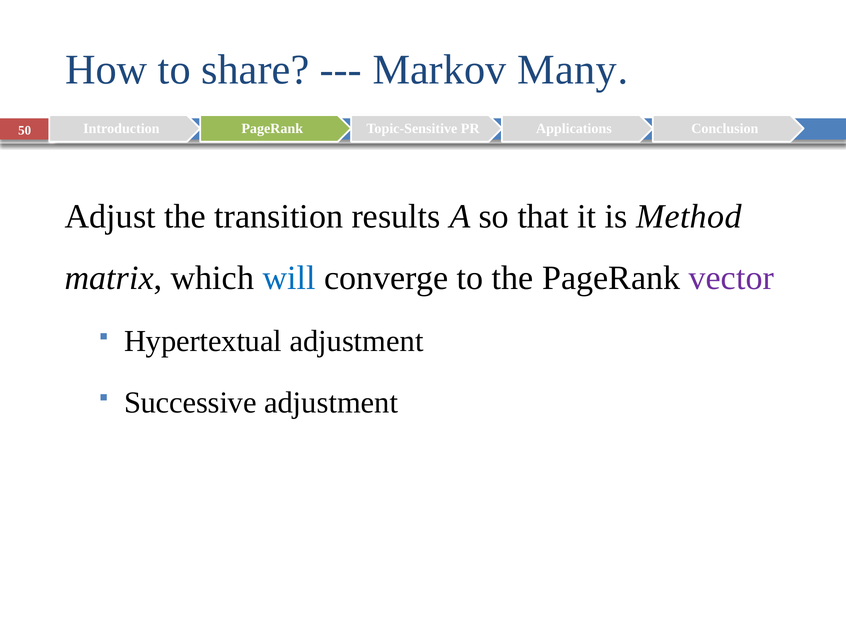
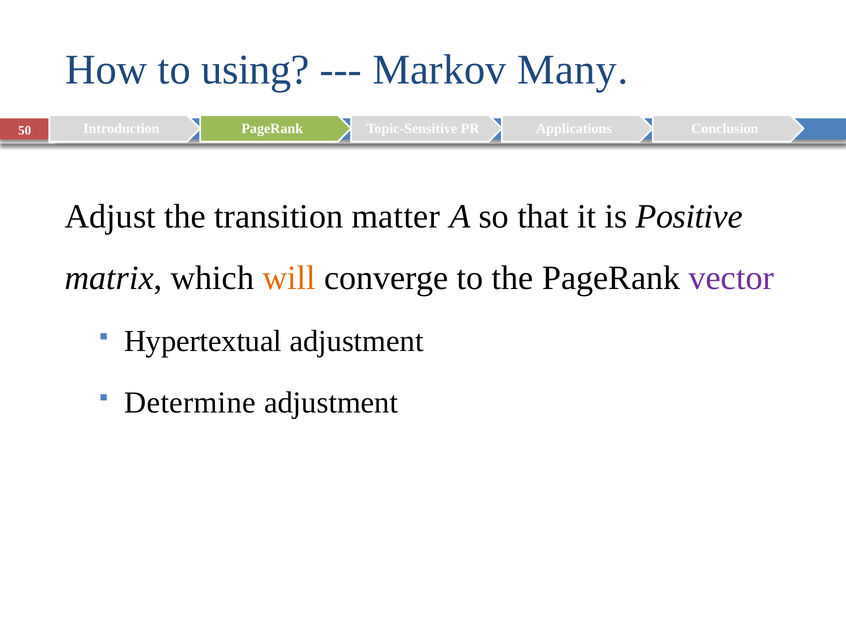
share: share -> using (255, 70)
results: results -> matter (396, 217)
Method: Method -> Positive (689, 217)
will colour: blue -> orange (289, 278)
Successive: Successive -> Determine (190, 403)
